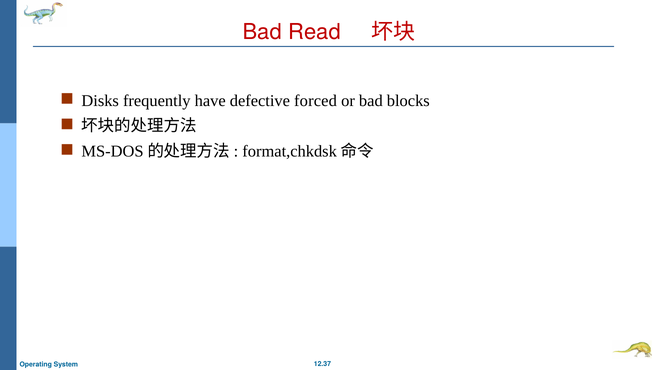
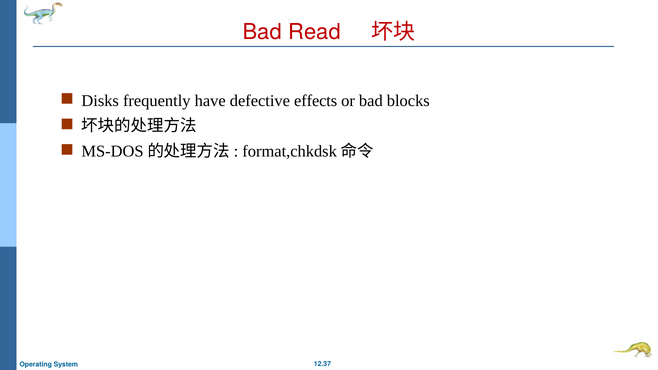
forced: forced -> effects (316, 101)
